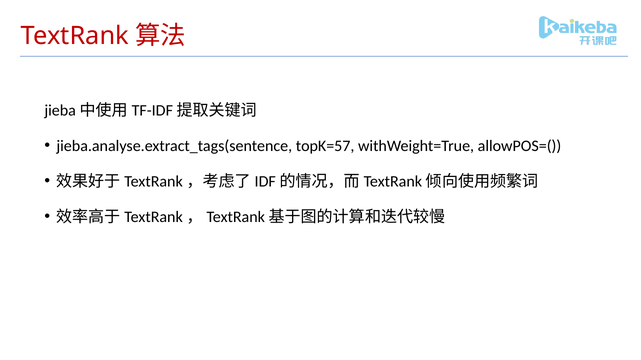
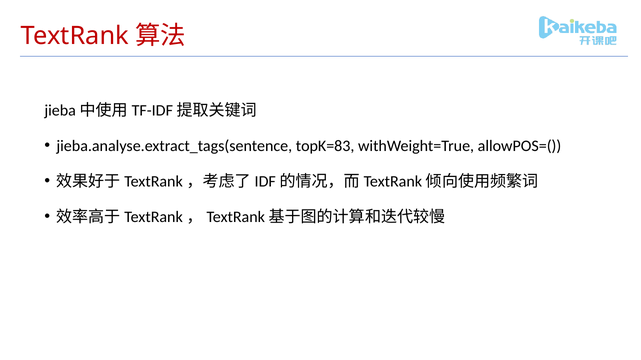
topK=57: topK=57 -> topK=83 (325, 146)
